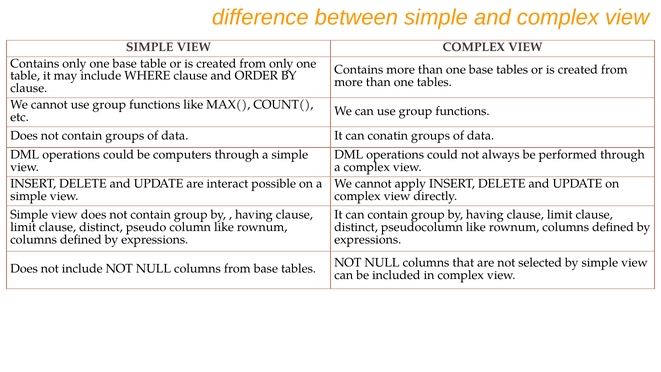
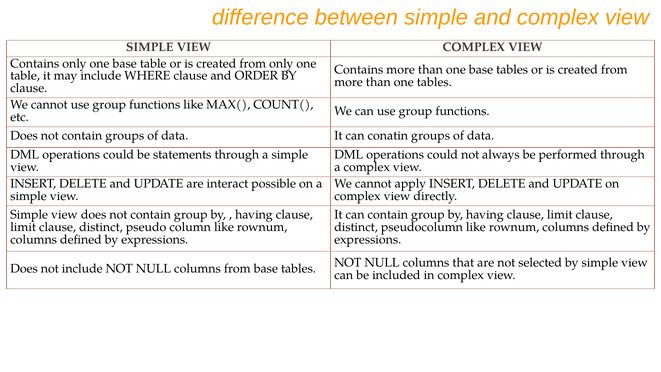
computers: computers -> statements (182, 154)
